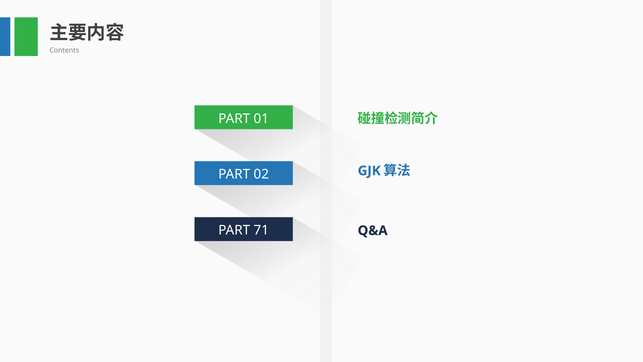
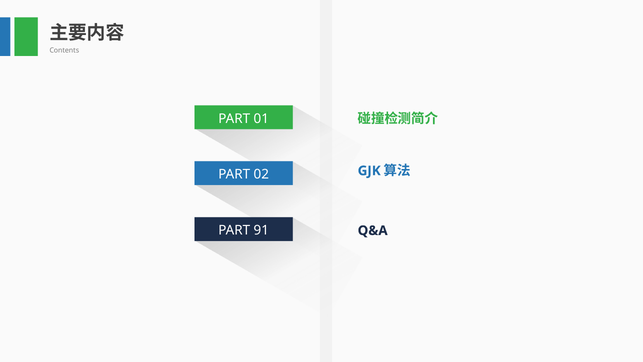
71: 71 -> 91 (261, 230)
